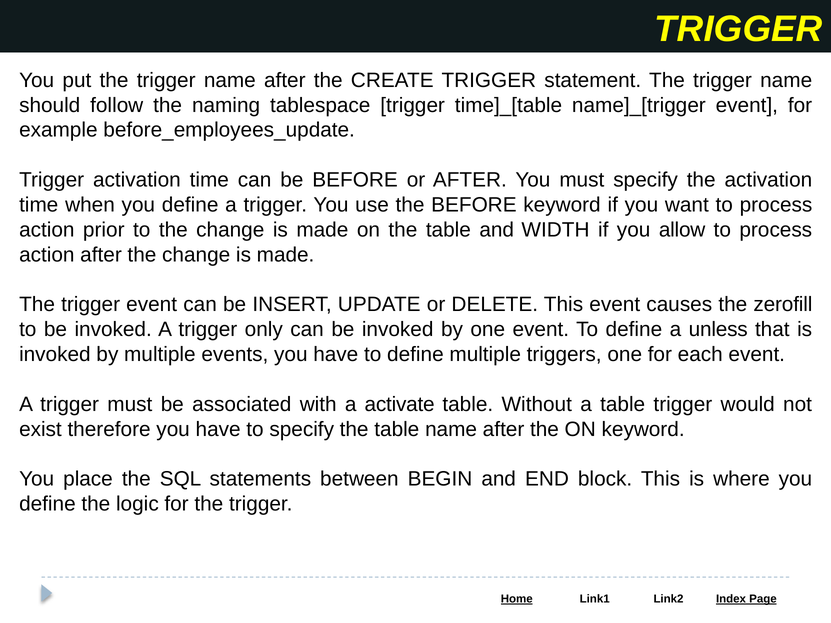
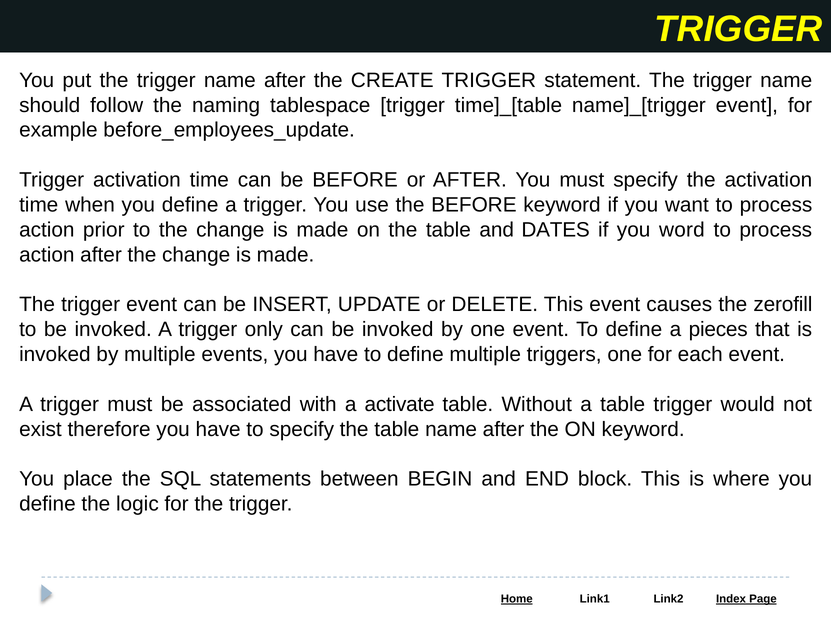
WIDTH: WIDTH -> DATES (556, 230)
allow: allow -> word (682, 230)
unless: unless -> pieces (718, 330)
